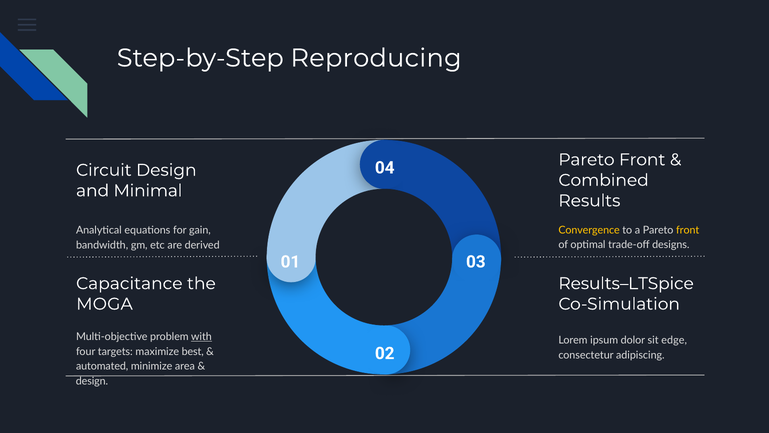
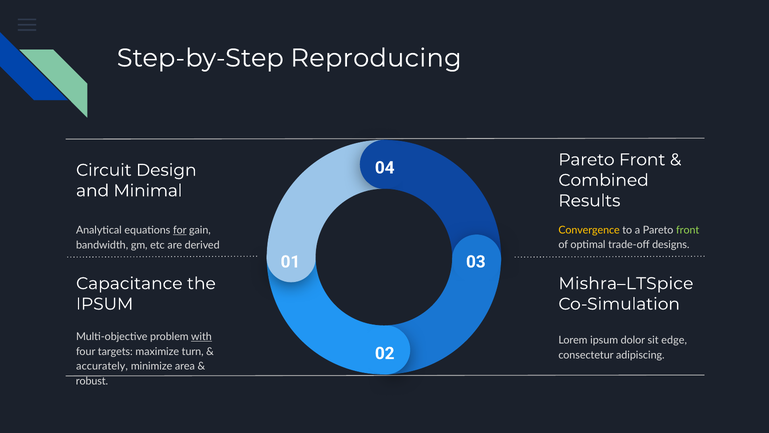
front colour: yellow -> light green (688, 230)
for underline: none -> present (180, 230)
Results–LTSpice: Results–LTSpice -> Mishra–LTSpice (626, 283)
MOGA: MOGA -> IPSUM (105, 304)
best: best -> turn (193, 351)
automated: automated -> accurately (102, 366)
design: design -> robust (92, 381)
